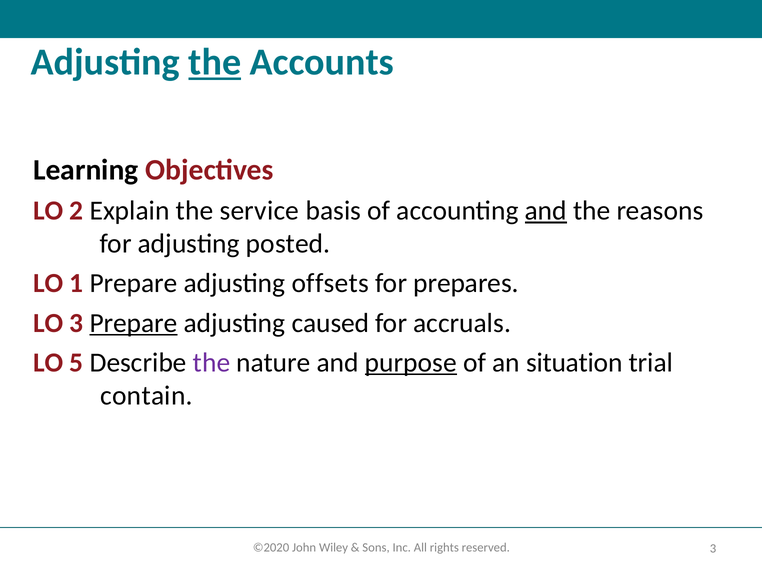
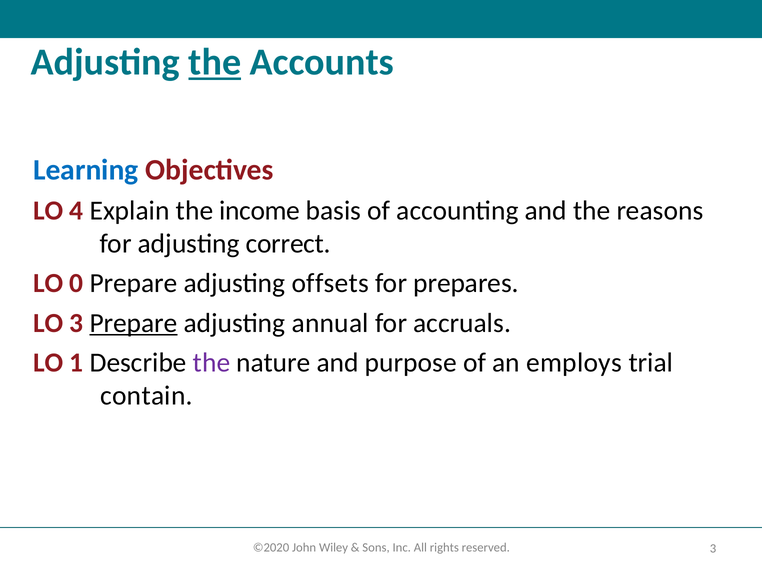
Learning colour: black -> blue (86, 170)
2: 2 -> 4 (76, 210)
service: service -> income (260, 210)
and underline: present -> none (546, 210)
posted: posted -> correct (288, 243)
1: 1 -> 0 (76, 283)
caused: caused -> annual (330, 323)
5: 5 -> 1 (76, 362)
purpose underline: present -> none (411, 362)
situation: situation -> employs (574, 362)
